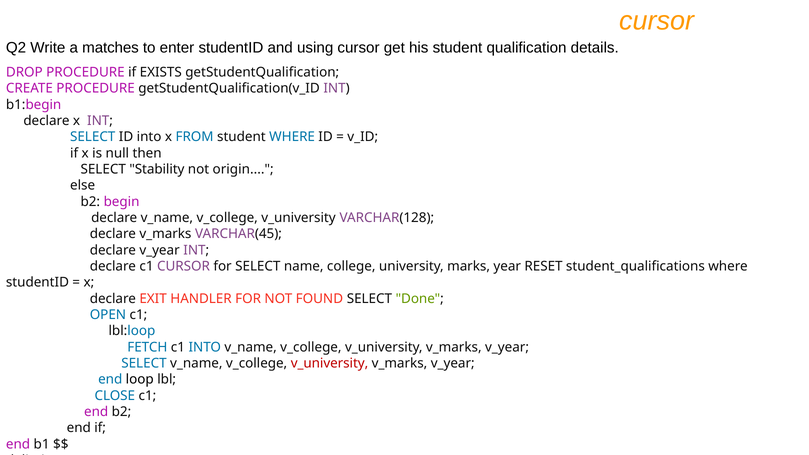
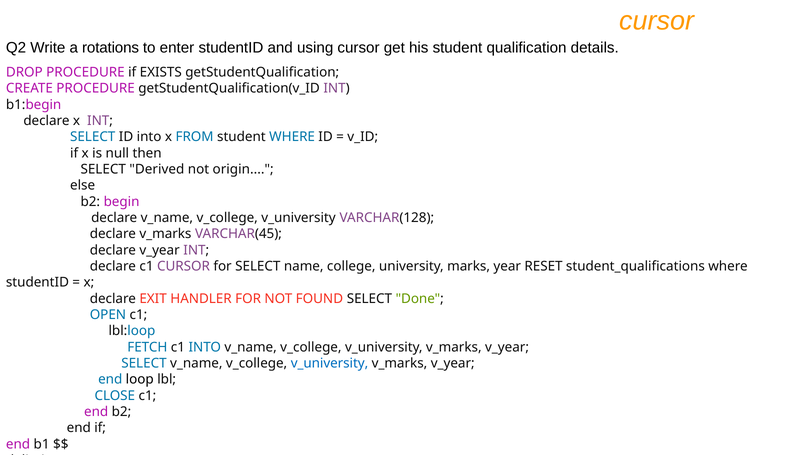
matches: matches -> rotations (111, 48)
Stability: Stability -> Derived (157, 169)
v_university colour: red -> blue (330, 363)
